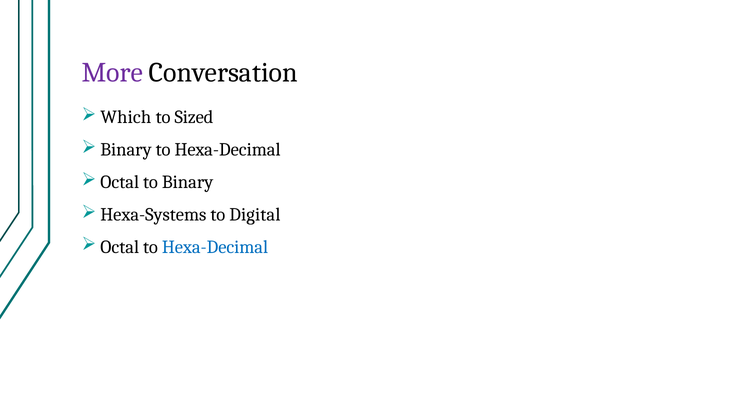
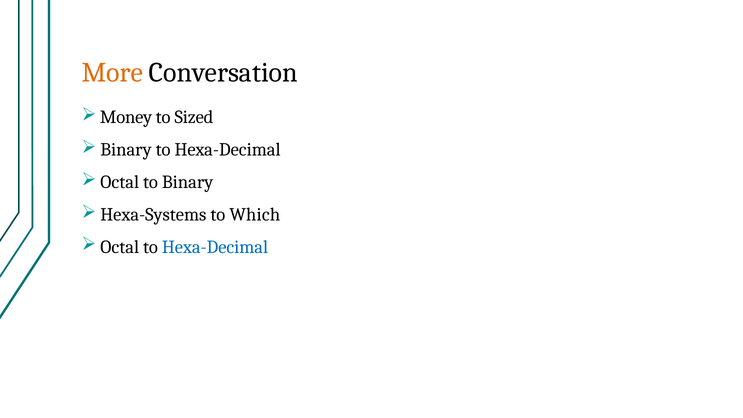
More colour: purple -> orange (112, 72)
Which: Which -> Money (126, 117)
Digital: Digital -> Which (255, 215)
